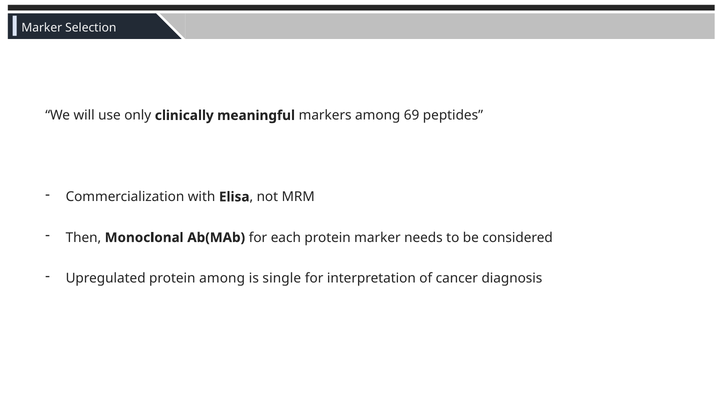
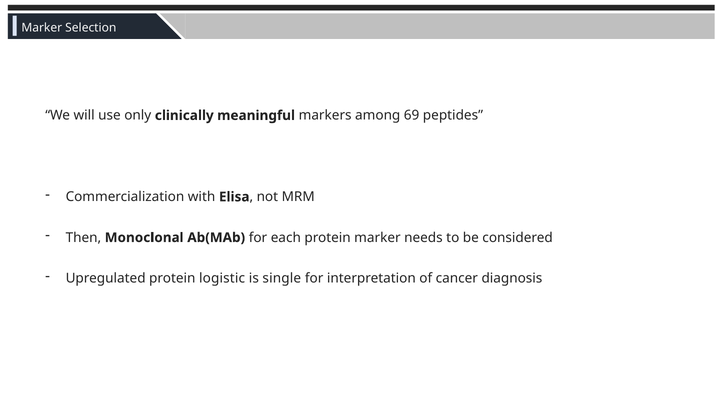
protein among: among -> logistic (222, 278)
